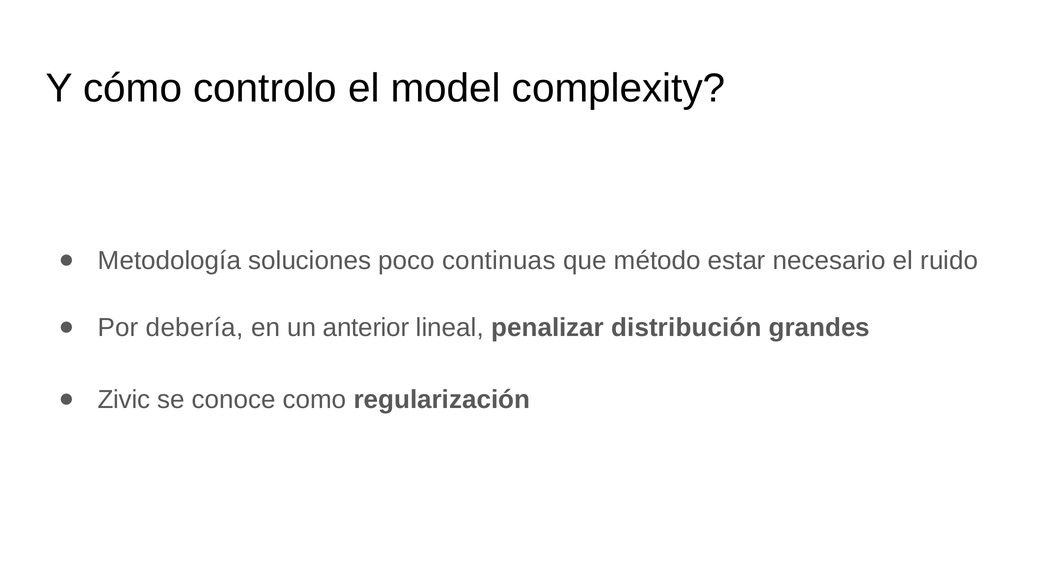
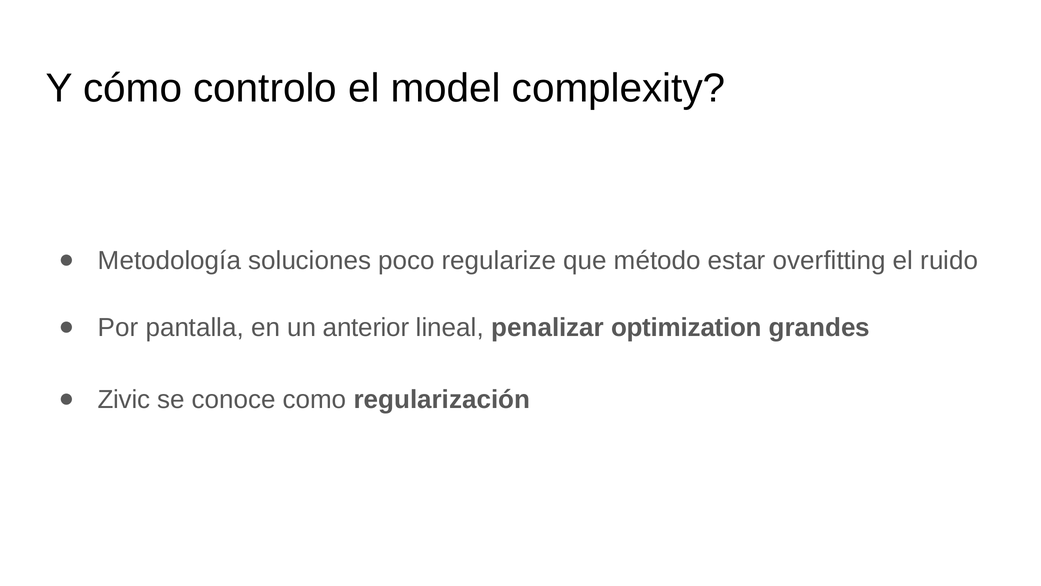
continuas: continuas -> regularize (499, 260)
necesario: necesario -> overfitting (829, 260)
debería: debería -> pantalla (195, 327)
distribución: distribución -> optimization (686, 327)
